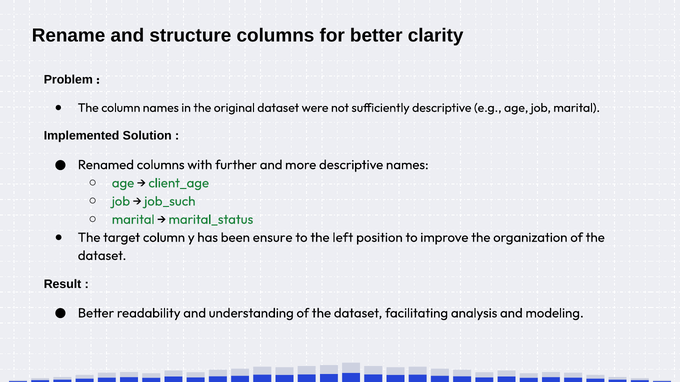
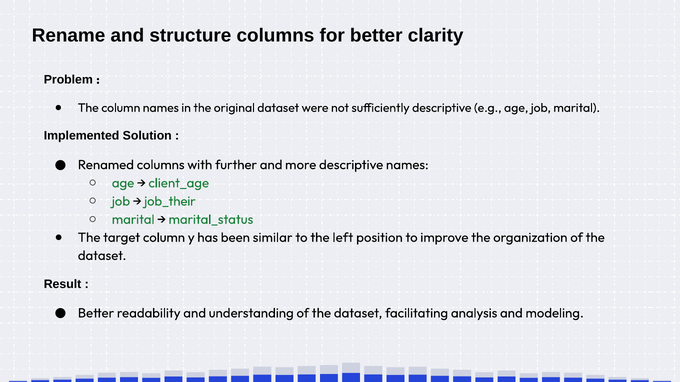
job_such: job_such -> job_their (170, 201)
ensure: ensure -> similar (273, 238)
